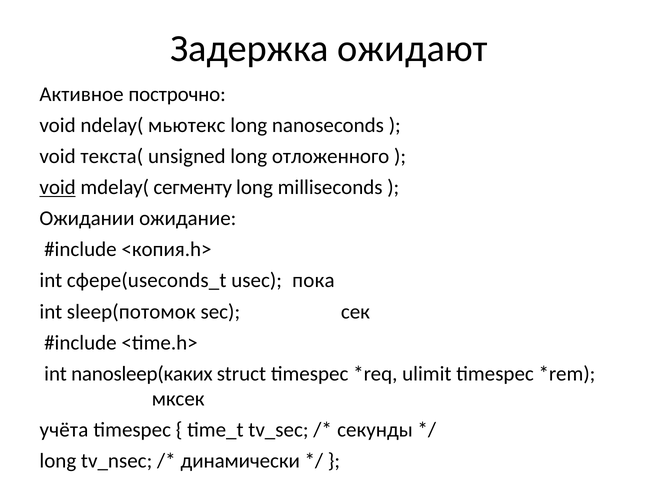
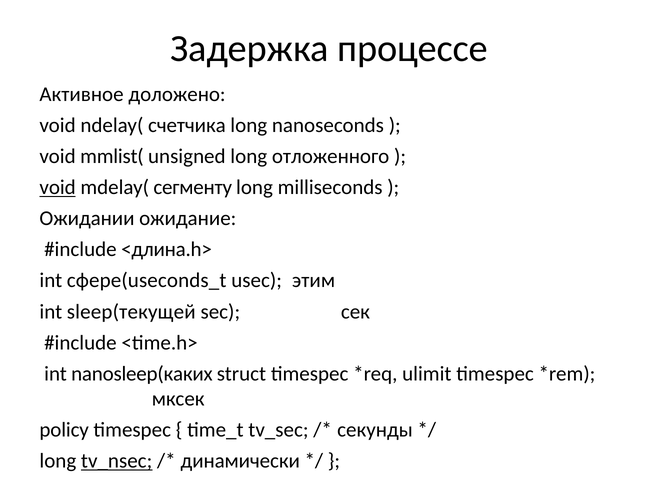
ожидают: ожидают -> процессе (413, 49)
построчно: построчно -> доложено (177, 94)
мьютекс: мьютекс -> счетчика (187, 126)
текста(: текста( -> mmlist( (112, 157)
<копия.h>: <копия.h> -> <длина.h> (167, 250)
пока: пока -> этим (314, 281)
sleep(потомок: sleep(потомок -> sleep(текущей (131, 312)
учёта: учёта -> policy (64, 430)
tv_nsec underline: none -> present (117, 461)
